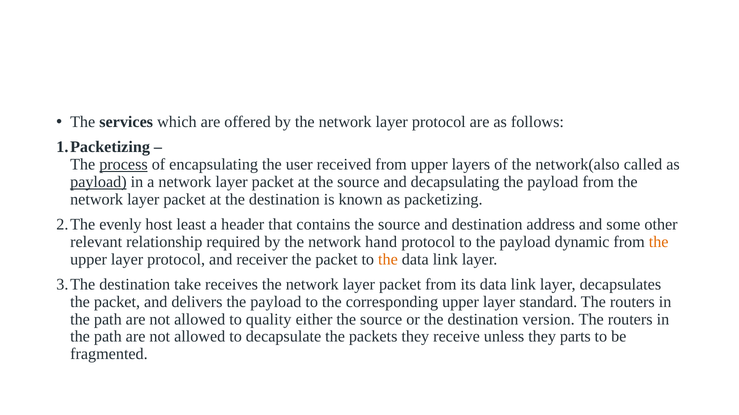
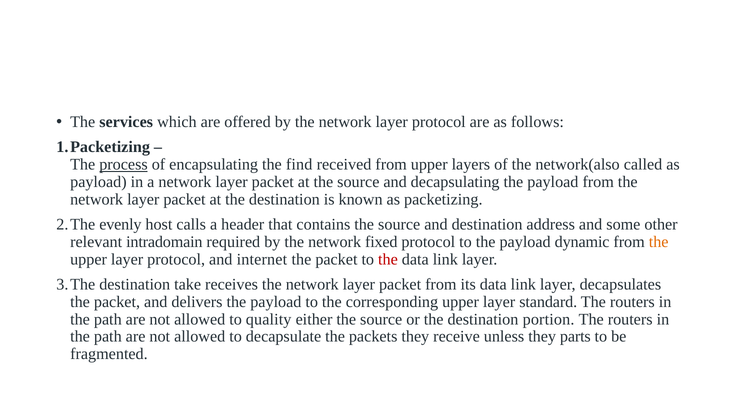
user: user -> find (299, 165)
payload underline: present -> none (98, 182)
least: least -> calls (191, 225)
relationship: relationship -> intradomain (164, 242)
hand: hand -> fixed (381, 242)
receiver: receiver -> internet (262, 260)
the colour: orange -> red (388, 260)
version: version -> portion (549, 320)
